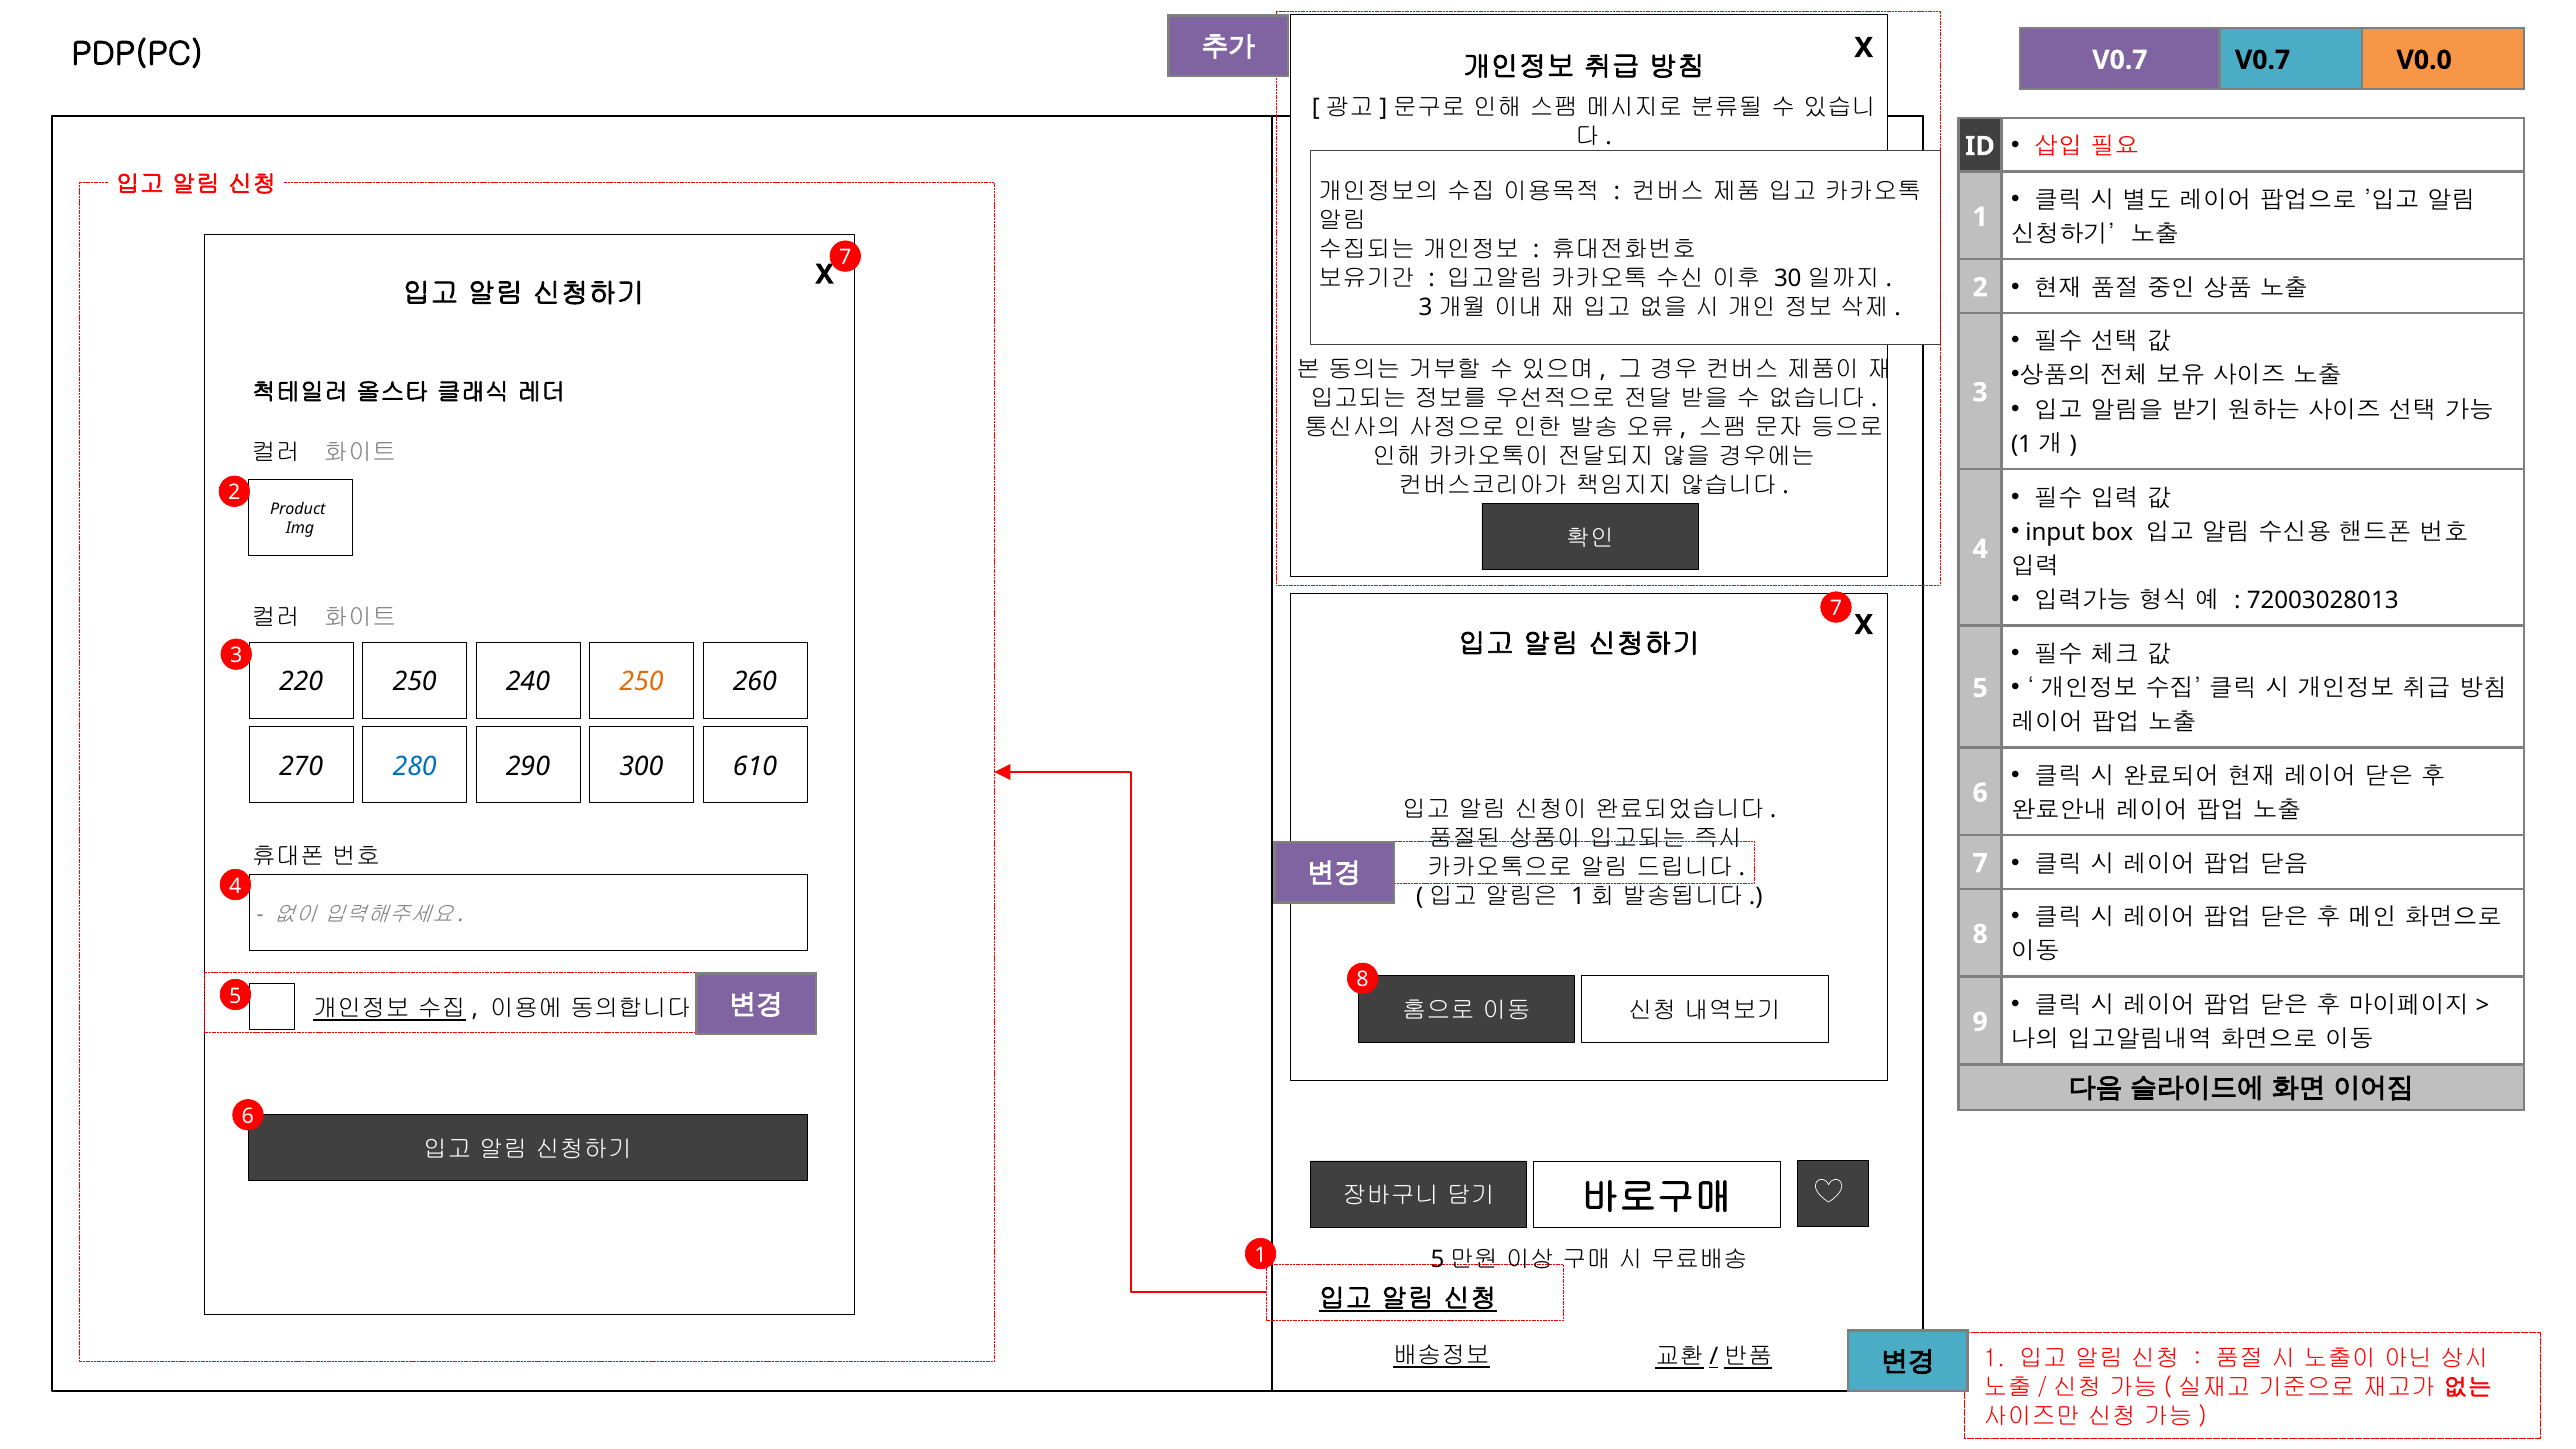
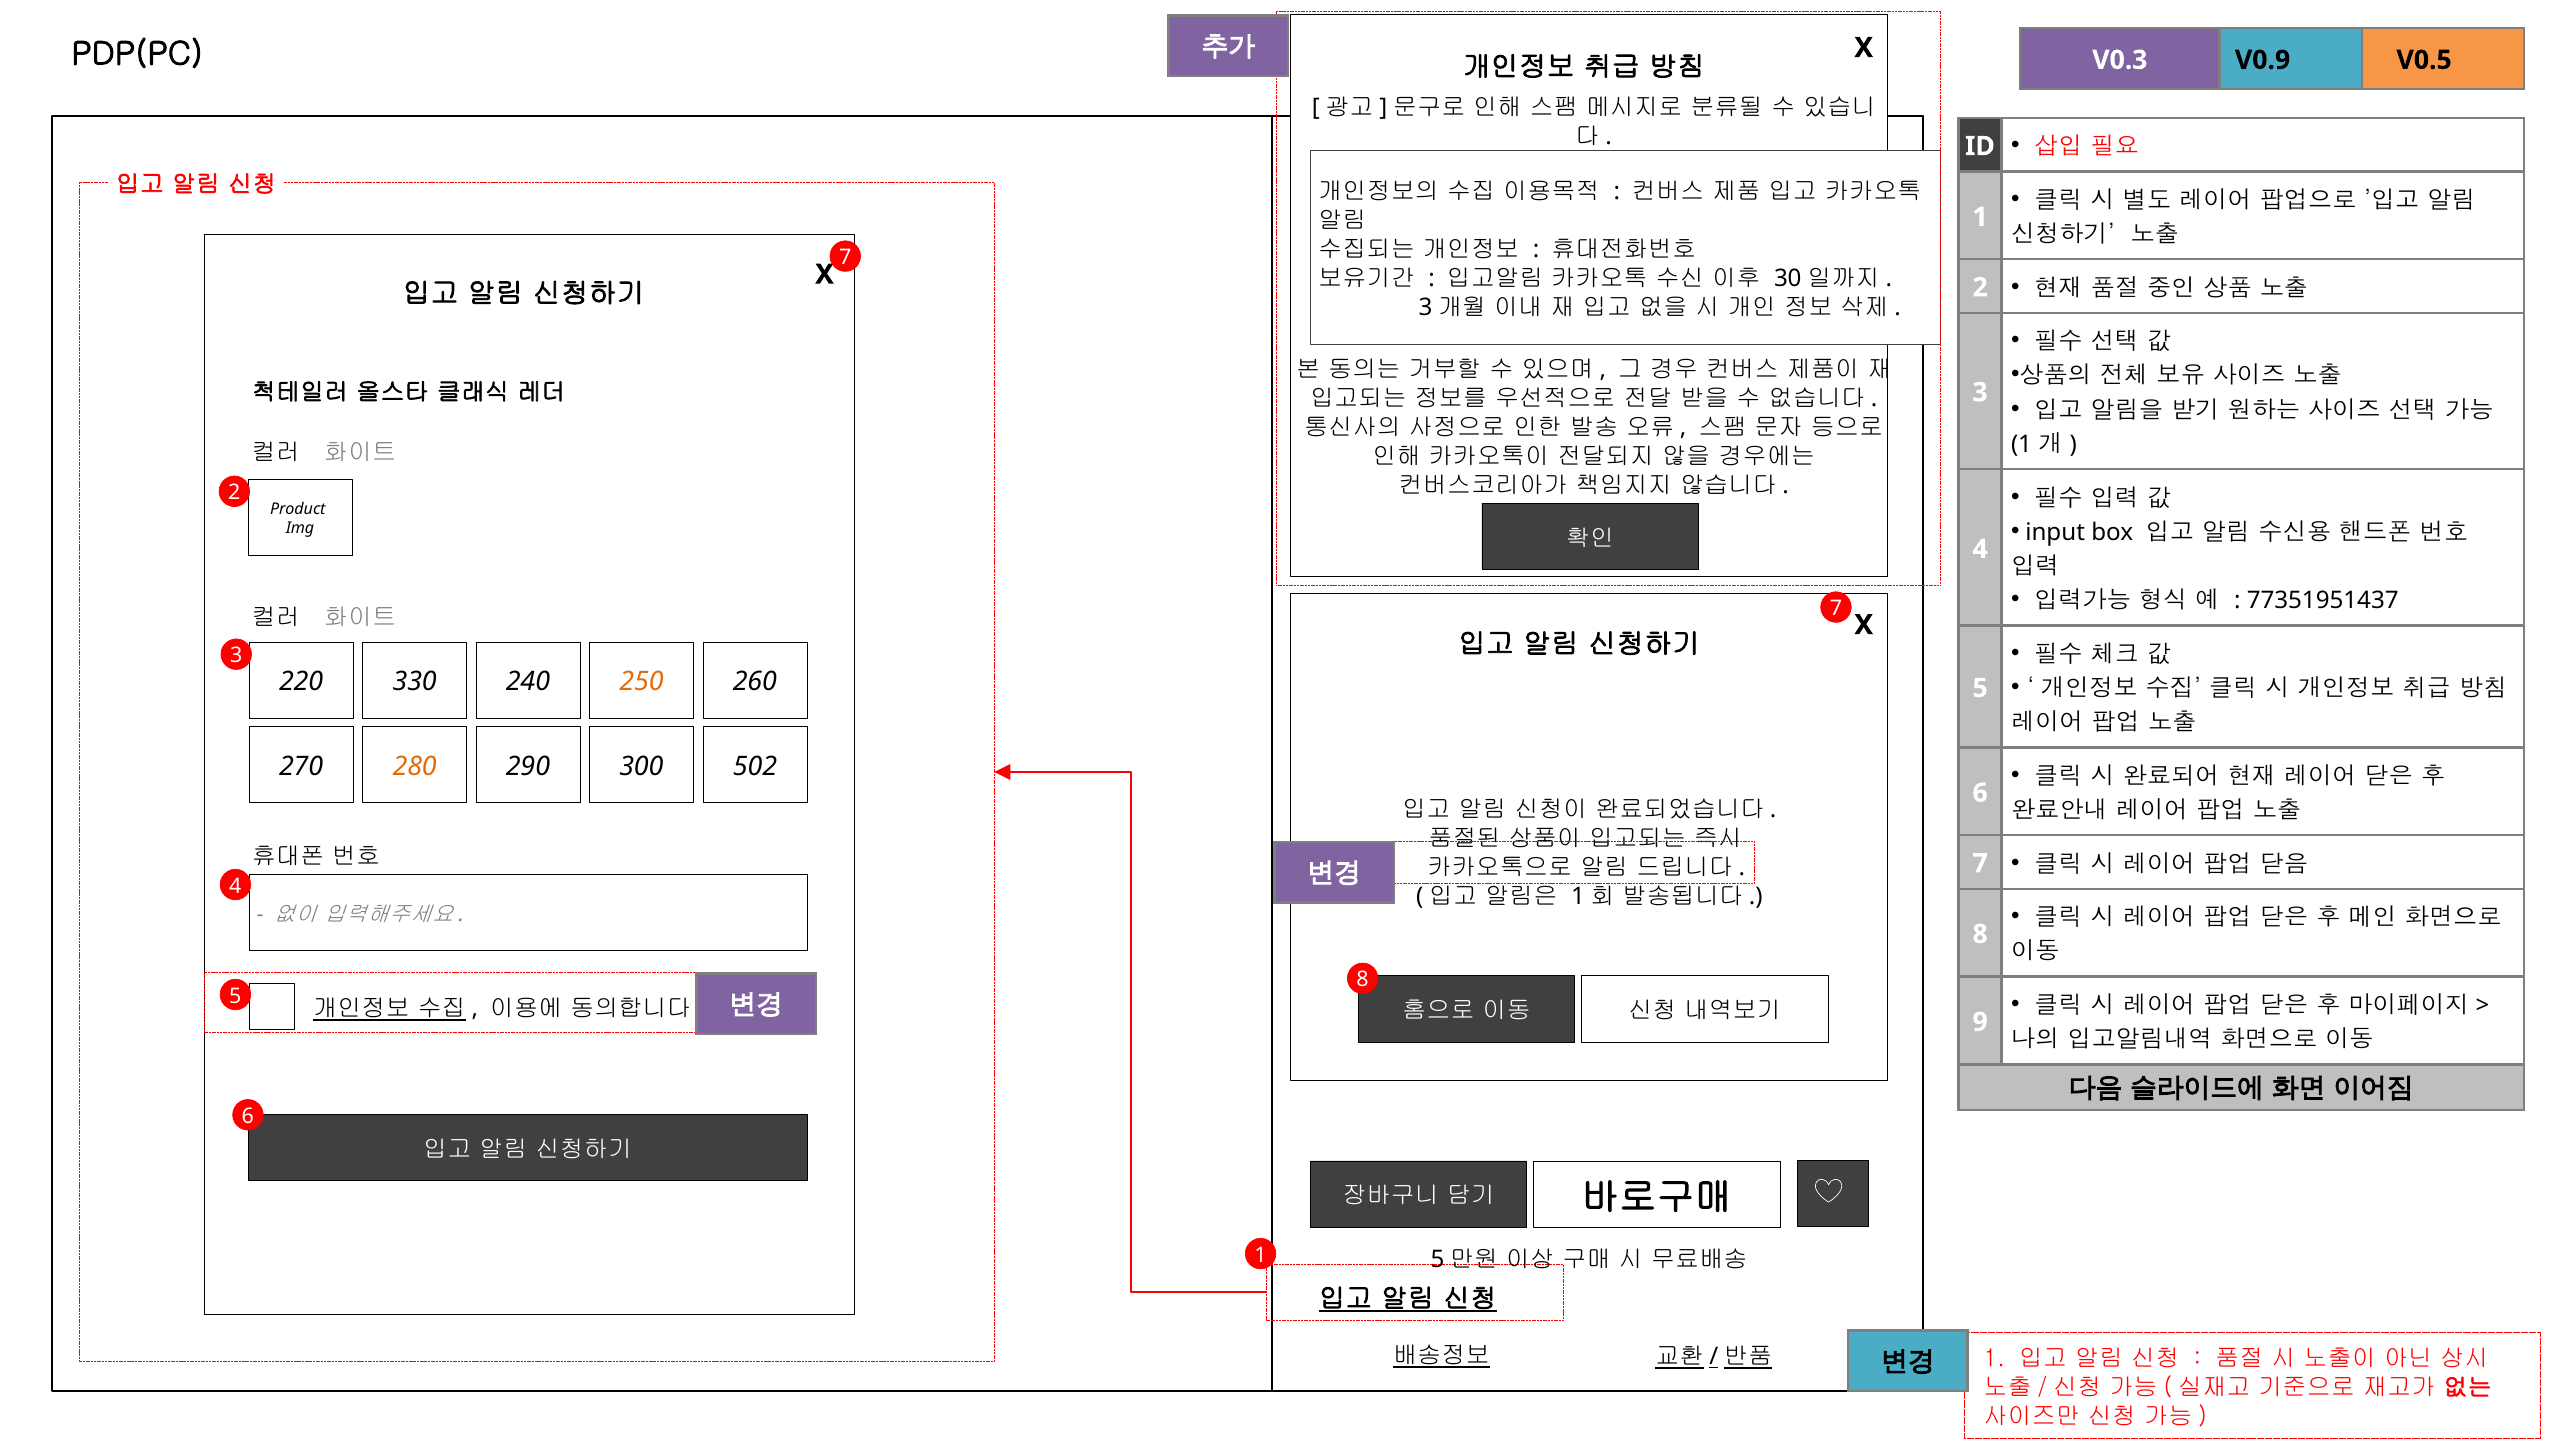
V0.7: V0.7 -> V0.3 (2120, 60)
V0.7: V0.7 -> V0.9 (2263, 60)
V0.0: V0.0 -> V0.5 (2424, 60)
72003028013: 72003028013 -> 77351951437 (2323, 601)
220 250: 250 -> 330 (415, 682)
280 colour: blue -> orange (415, 766)
610: 610 -> 502 (755, 766)
